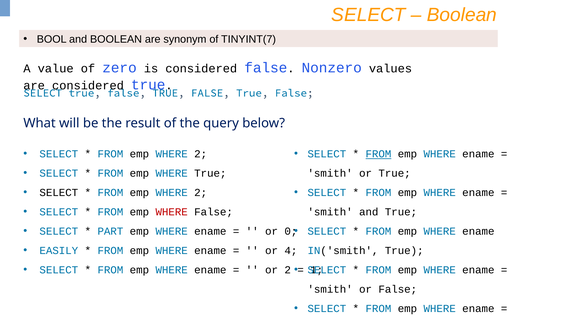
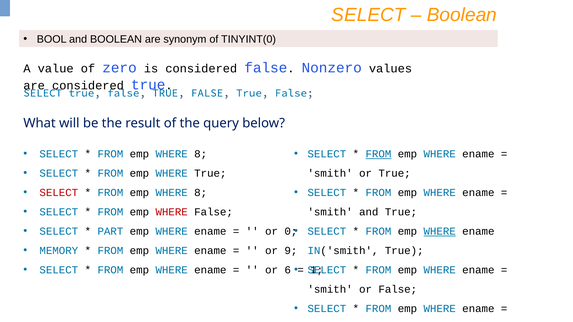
TINYINT(7: TINYINT(7 -> TINYINT(0 (249, 39)
2: 2 -> 8 (201, 154)
SELECT colour: black -> red (59, 193)
2: 2 -> 8 (201, 193)
WHERE underline: none -> present (440, 231)
EASILY: EASILY -> MEMORY (59, 251)
4: 4 -> 9 (291, 251)
or 2: 2 -> 6 (288, 270)
